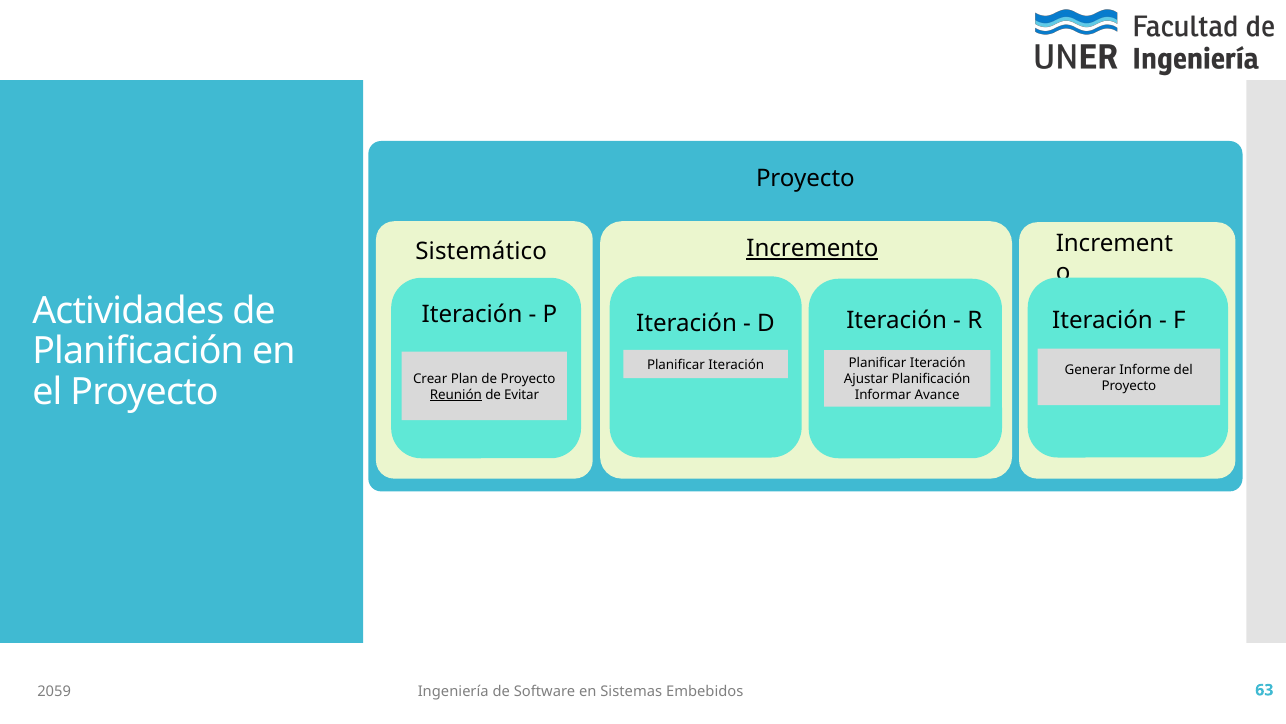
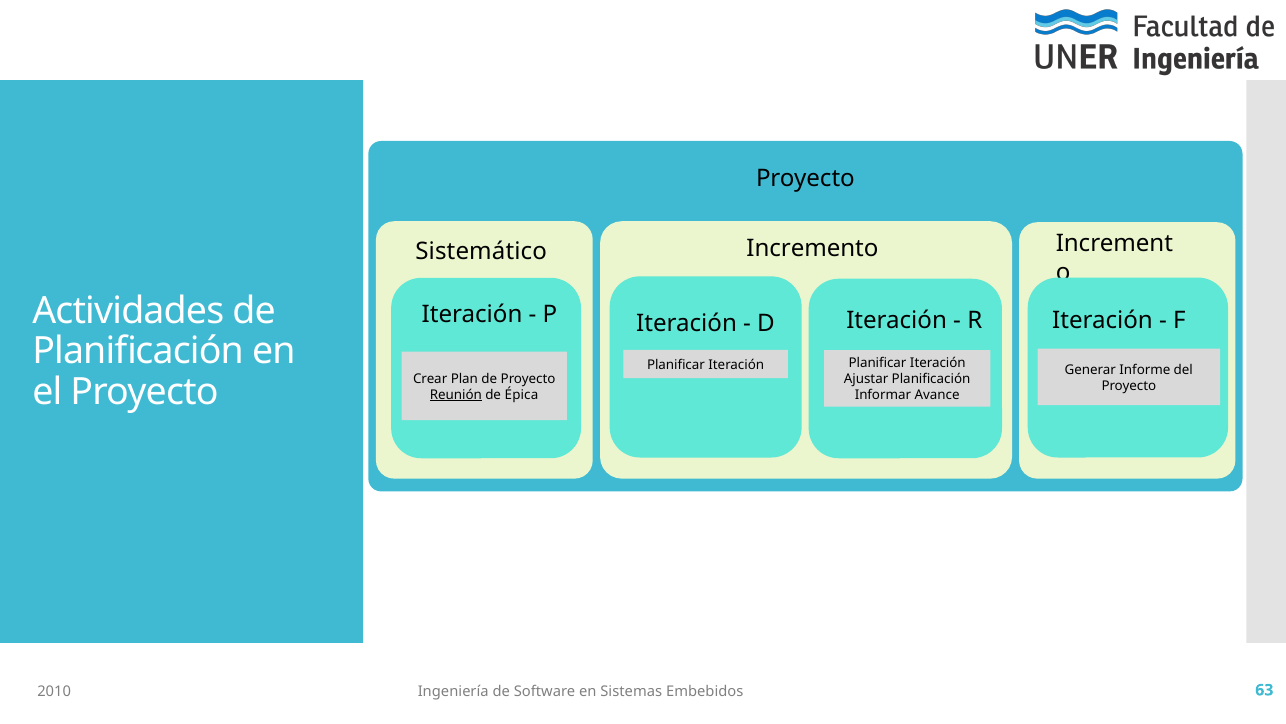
Incremento underline: present -> none (812, 248)
Evitar: Evitar -> Épica (521, 395)
2059: 2059 -> 2010 (54, 691)
